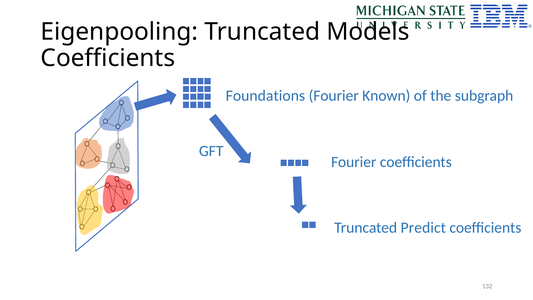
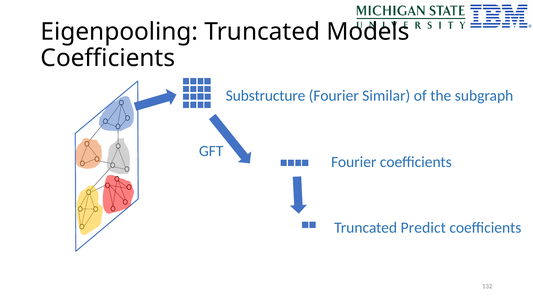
Foundations: Foundations -> Substructure (266, 95)
Known: Known -> Similar (386, 95)
